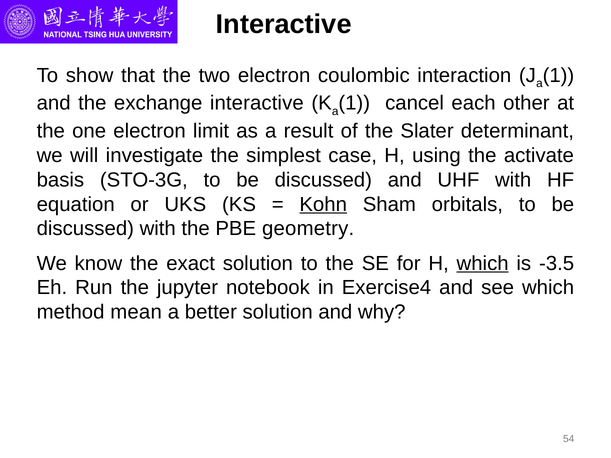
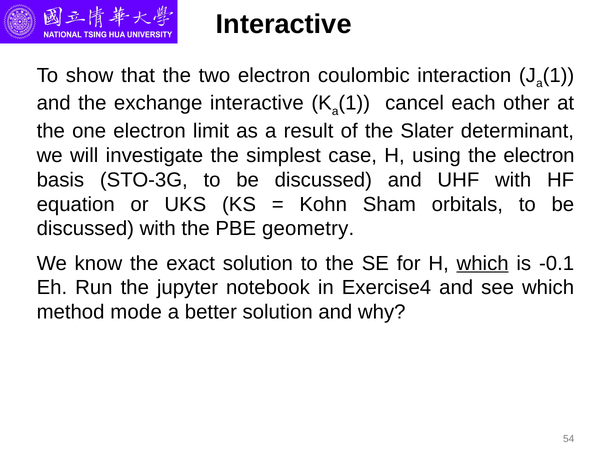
the activate: activate -> electron (539, 156)
Kohn underline: present -> none (323, 204)
-3.5: -3.5 -> -0.1 (557, 263)
mean: mean -> mode (136, 312)
